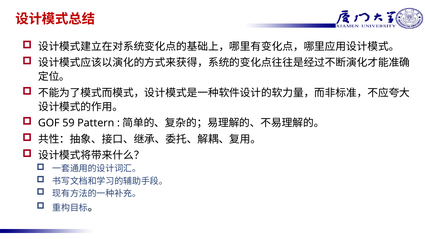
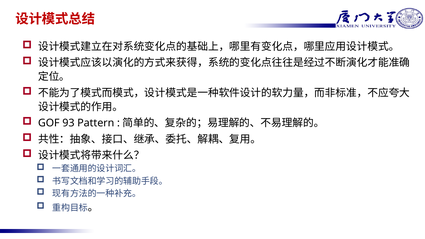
59: 59 -> 93 (68, 123)
